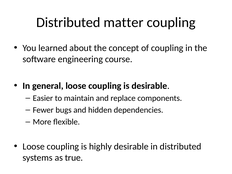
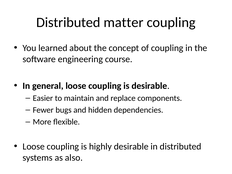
true: true -> also (74, 158)
